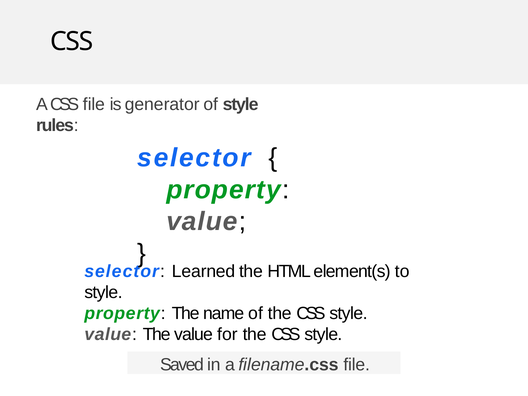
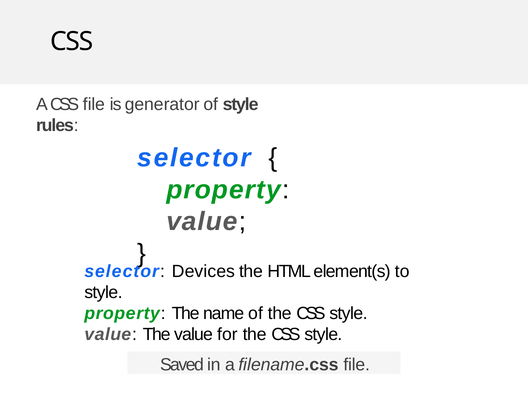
Learned: Learned -> Devices (203, 271)
